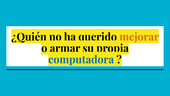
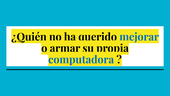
mejorar colour: orange -> blue (139, 37)
